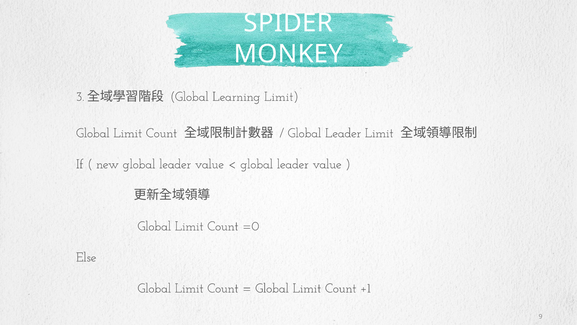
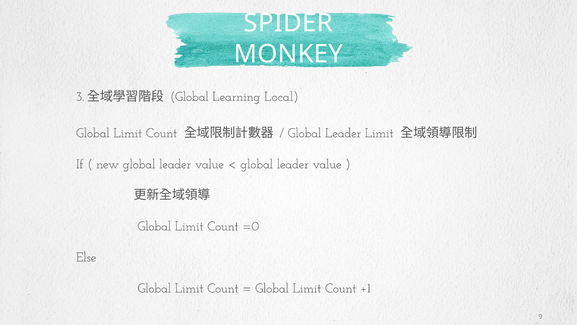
Learning Limit: Limit -> Local (281, 96)
